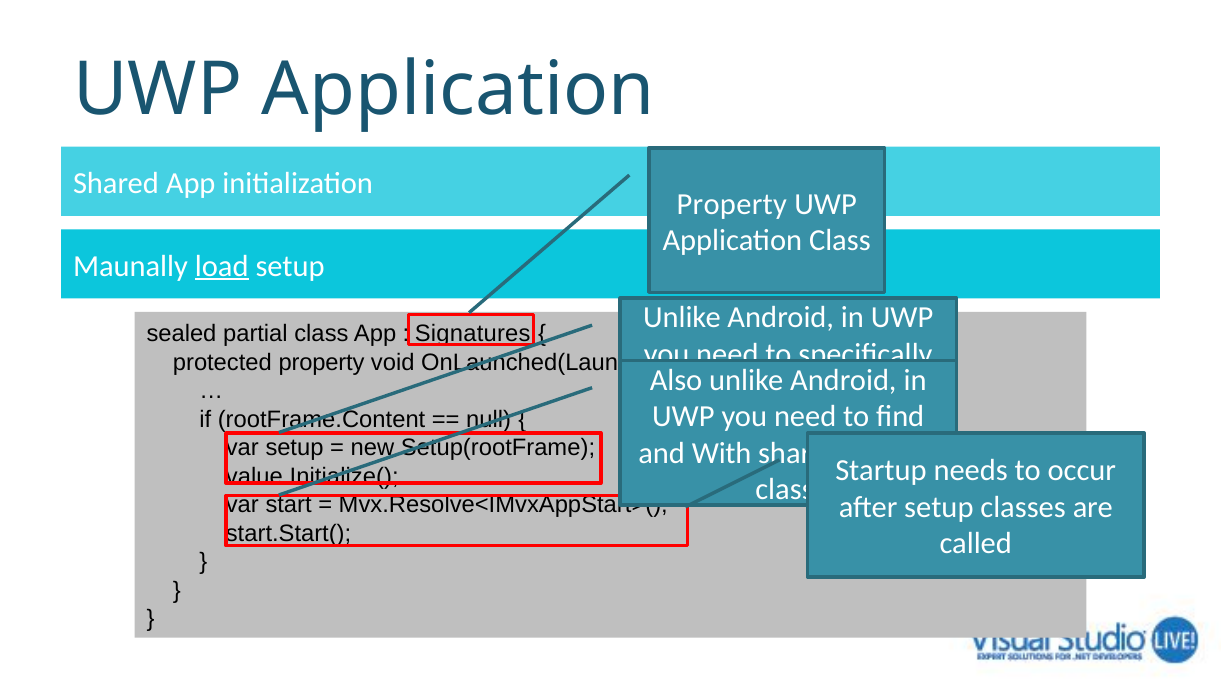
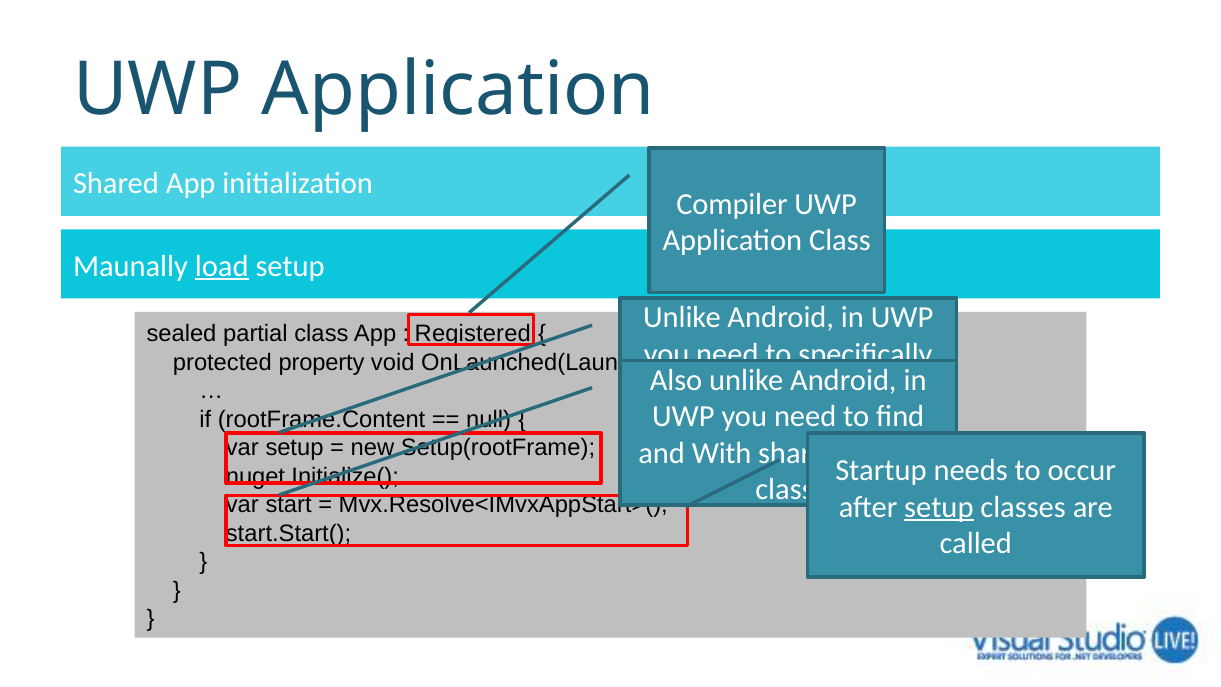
Property: Property -> Compiler (732, 204)
Signatures: Signatures -> Registered (473, 334)
value.Initialize(: value.Initialize( -> nuget.Initialize( (312, 476)
setup underline: none -> present (939, 507)
